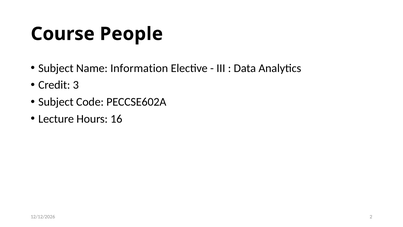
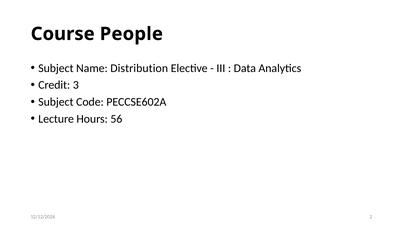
Information: Information -> Distribution (139, 68)
16: 16 -> 56 (116, 119)
